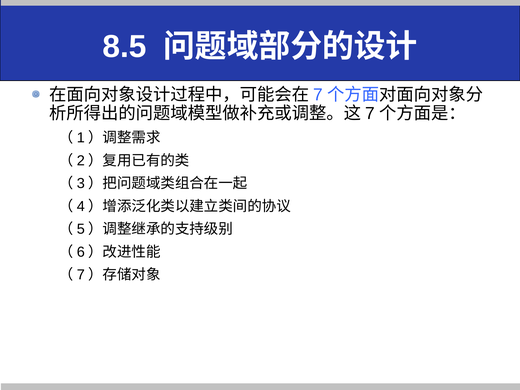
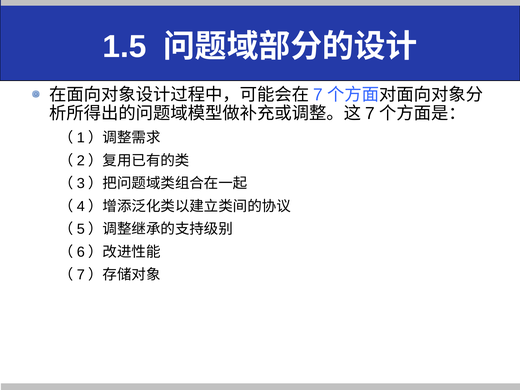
8.5: 8.5 -> 1.5 (125, 47)
